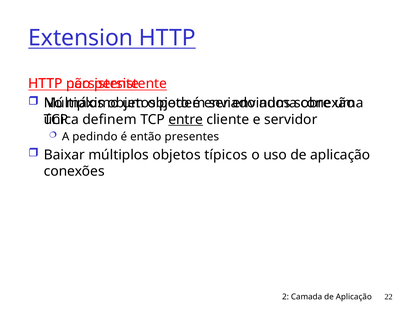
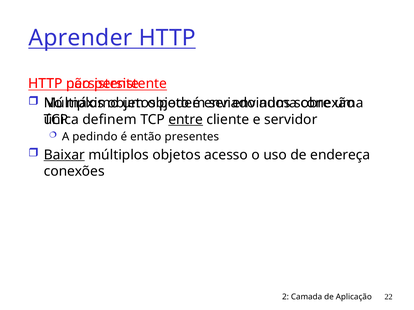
Extension: Extension -> Aprender (81, 38)
Baixar underline: none -> present (64, 155)
típicos: típicos -> acesso (226, 155)
uso de aplicação: aplicação -> endereça (340, 155)
